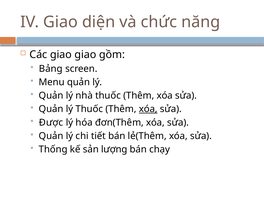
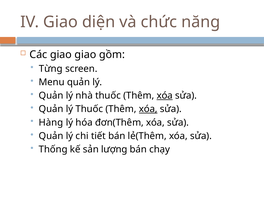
Bảng: Bảng -> Từng (51, 69)
xóa underline: none -> present (165, 96)
Được: Được -> Hàng (51, 122)
